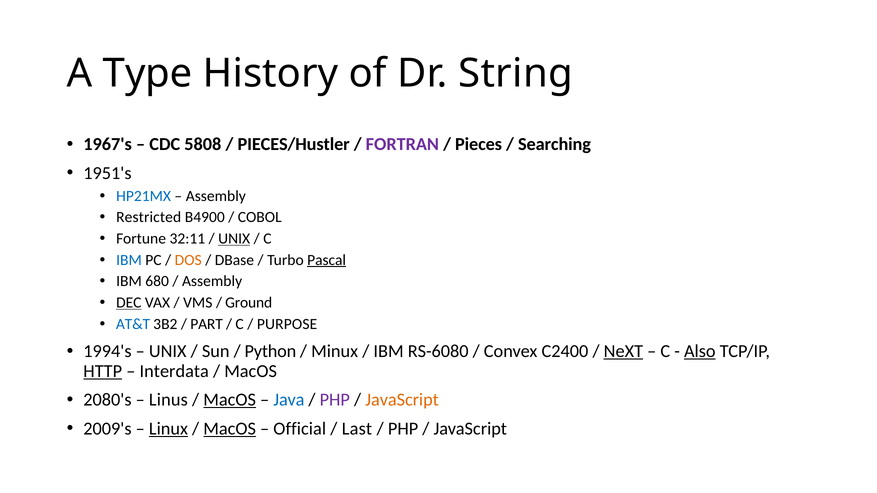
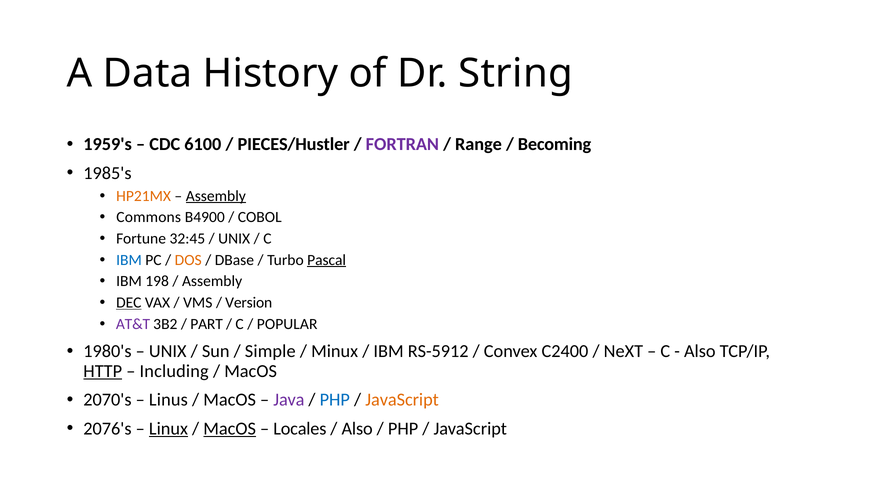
Type: Type -> Data (148, 74)
1967's: 1967's -> 1959's (108, 144)
5808: 5808 -> 6100 (203, 144)
Pieces: Pieces -> Range (479, 144)
Searching: Searching -> Becoming (555, 144)
1951's: 1951's -> 1985's (107, 173)
HP21MX colour: blue -> orange (144, 196)
Assembly underline: none -> present (216, 196)
Restricted: Restricted -> Commons (149, 217)
32:11: 32:11 -> 32:45 (187, 239)
UNIX underline: present -> none (234, 239)
680: 680 -> 198 (157, 281)
Ground: Ground -> Version (249, 303)
AT&T colour: blue -> purple (133, 324)
PURPOSE: PURPOSE -> POPULAR (287, 324)
1994's: 1994's -> 1980's (107, 351)
Python: Python -> Simple (270, 351)
RS-6080: RS-6080 -> RS-5912 (438, 351)
NeXT underline: present -> none (623, 351)
Also underline: present -> none (700, 351)
Interdata: Interdata -> Including (174, 371)
2080's: 2080's -> 2070's (107, 400)
MacOS underline: present -> none (230, 400)
Java colour: blue -> purple (289, 400)
PHP colour: purple -> blue (335, 400)
2009's: 2009's -> 2076's (107, 429)
Official: Official -> Locales (300, 429)
Last: Last -> Also (357, 429)
